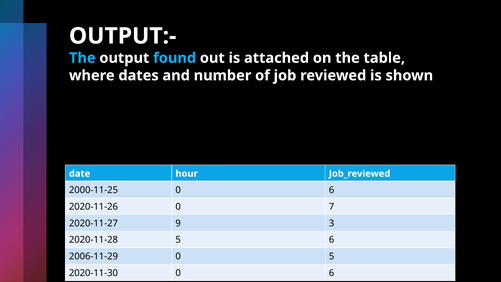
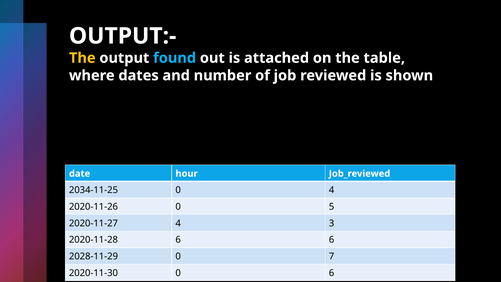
The colour: light blue -> yellow (82, 58)
2000-11-25: 2000-11-25 -> 2034-11-25 (93, 190)
6: 6 -> 4 (332, 190)
7: 7 -> 5 (332, 207)
2020-11-27 9: 9 -> 4 (178, 223)
2020-11-28 5: 5 -> 6 (178, 240)
2006-11-29: 2006-11-29 -> 2028-11-29 (93, 256)
0 5: 5 -> 7 (332, 256)
